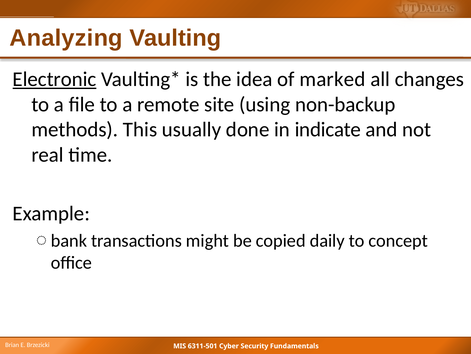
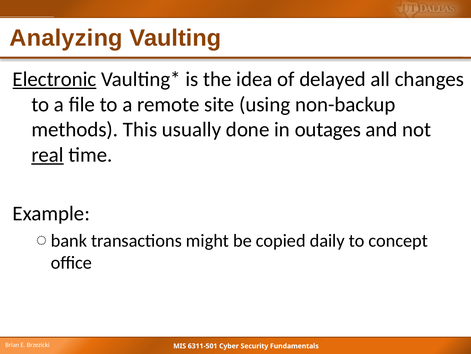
marked: marked -> delayed (333, 79)
indicate: indicate -> outages (328, 129)
real underline: none -> present (48, 155)
